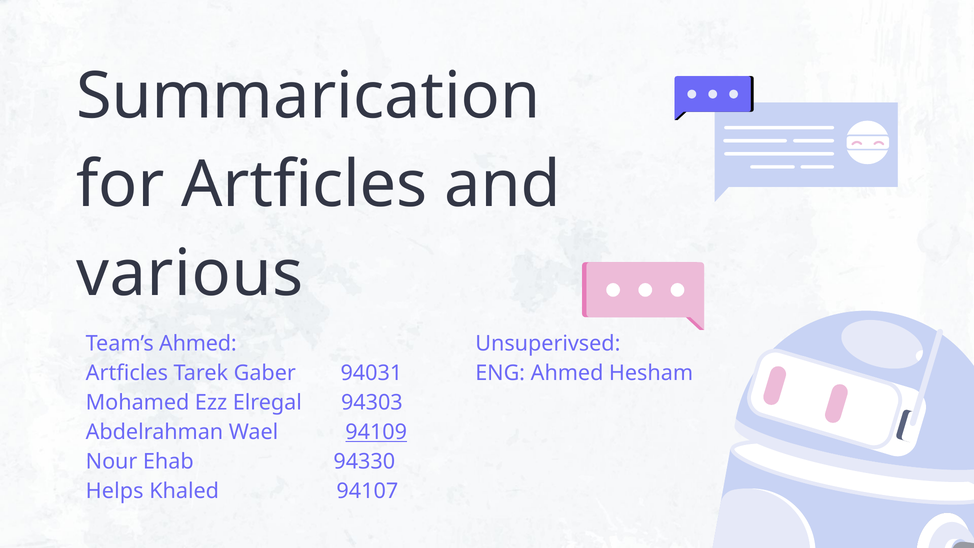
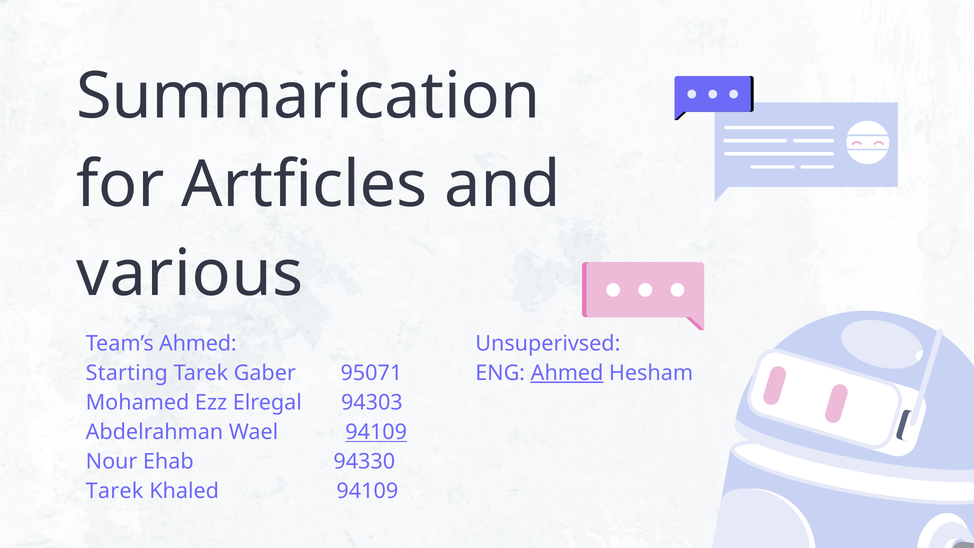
Artficles: Artficles -> Starting (127, 373)
94031: 94031 -> 95071 (371, 373)
Ahmed underline: none -> present (567, 373)
Helps: Helps -> Tarek (115, 491)
Khaled 94107: 94107 -> 94109 (367, 491)
